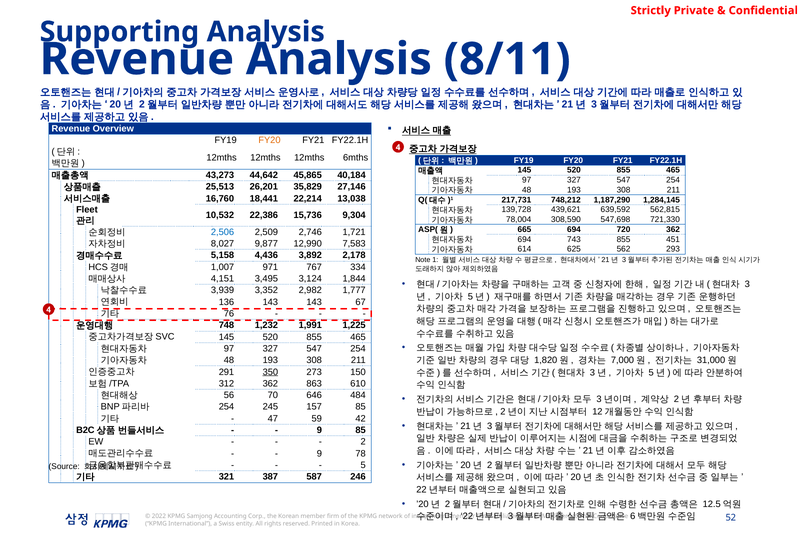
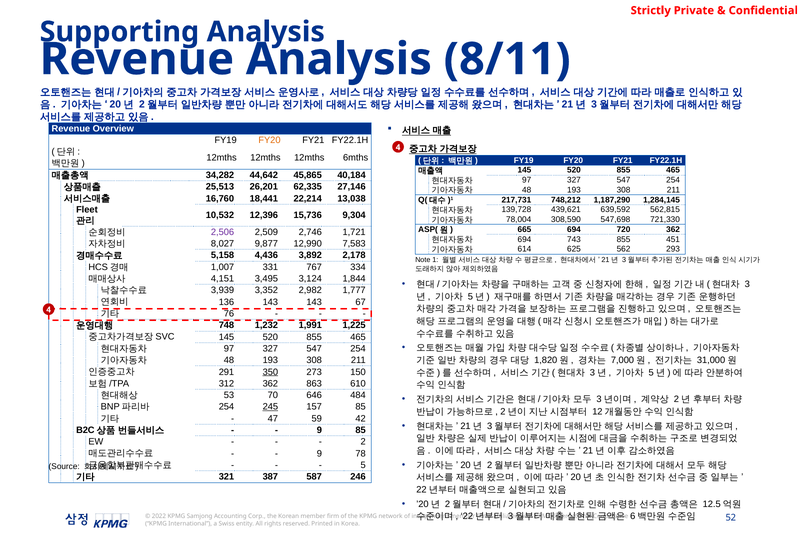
43,273: 43,273 -> 34,282 (220, 175)
35,829: 35,829 -> 62,335 (308, 187)
22,386: 22,386 -> 12,396 (264, 215)
2,506 colour: blue -> purple (223, 232)
971: 971 -> 331 (270, 267)
56: 56 -> 53 (229, 395)
245 underline: none -> present (270, 407)
